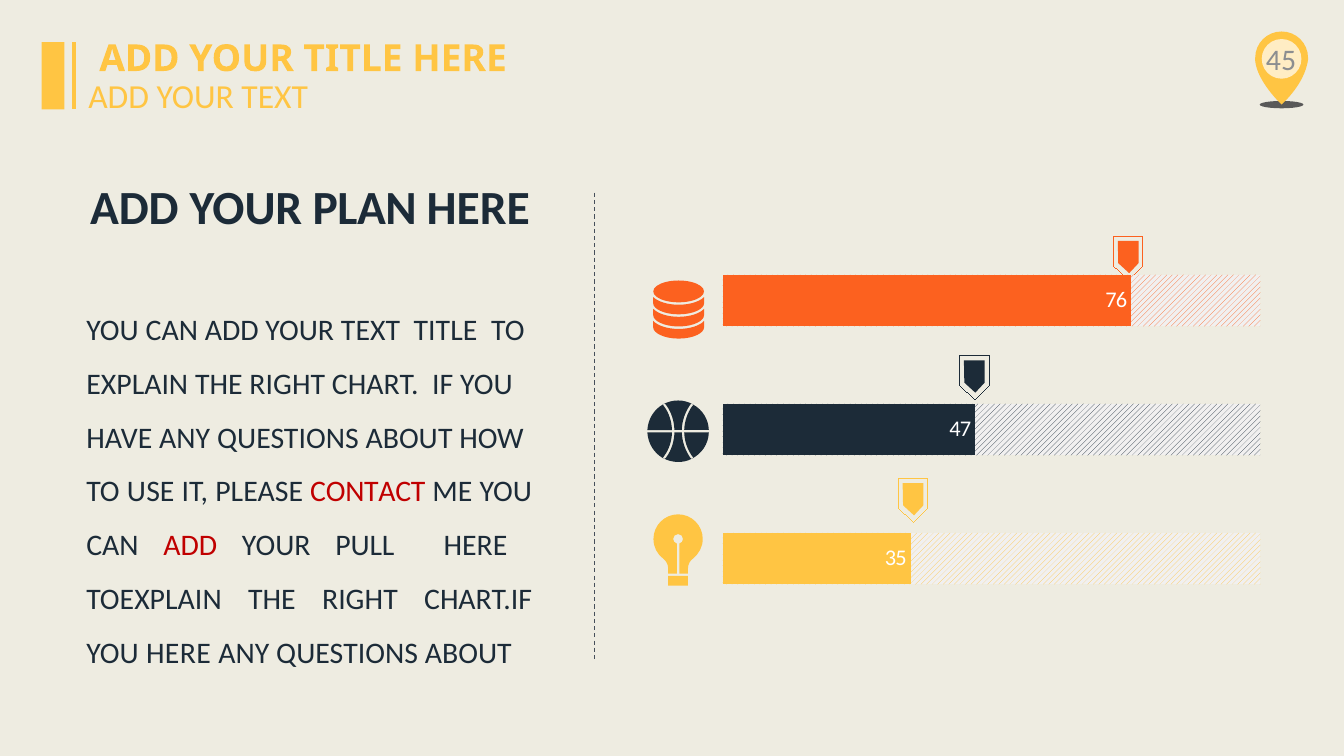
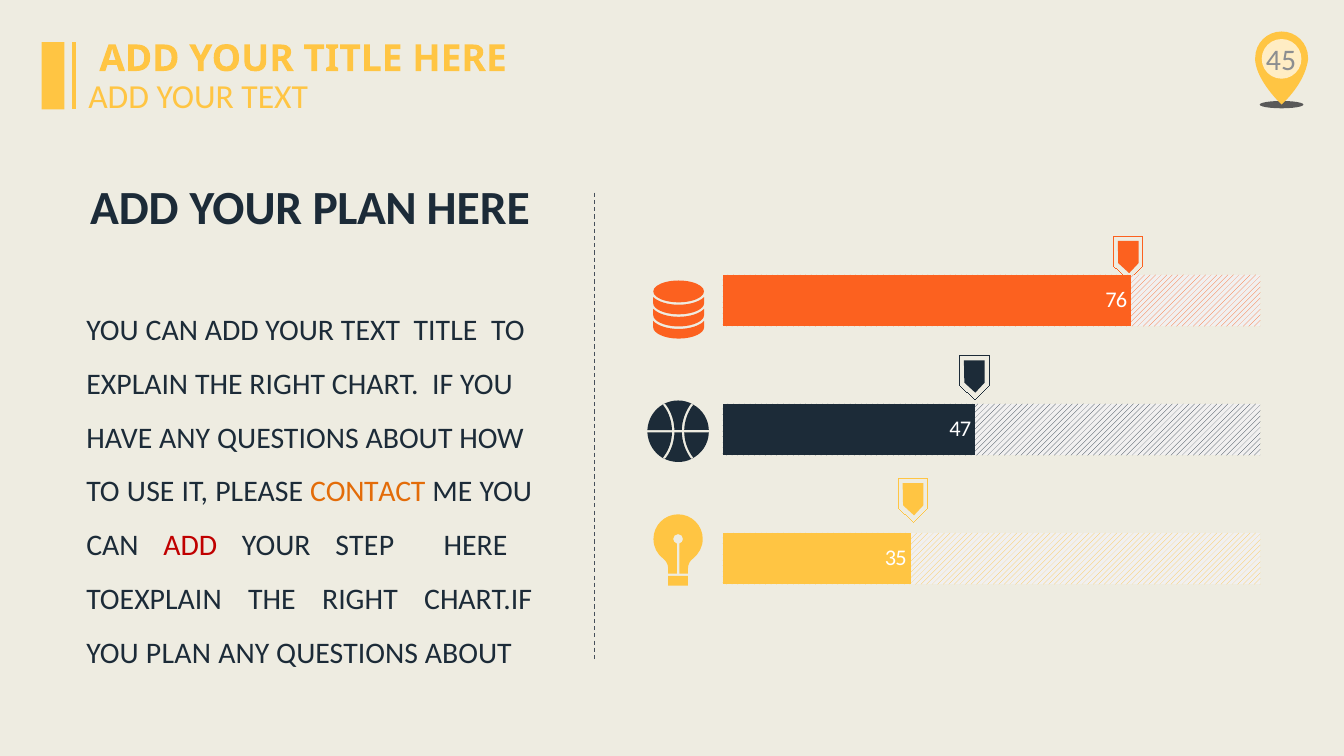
CONTACT colour: red -> orange (368, 492)
PULL: PULL -> STEP (365, 546)
YOU HERE: HERE -> PLAN (178, 654)
